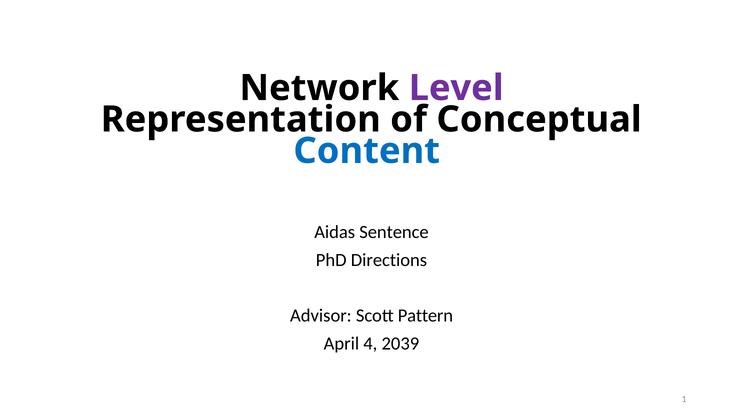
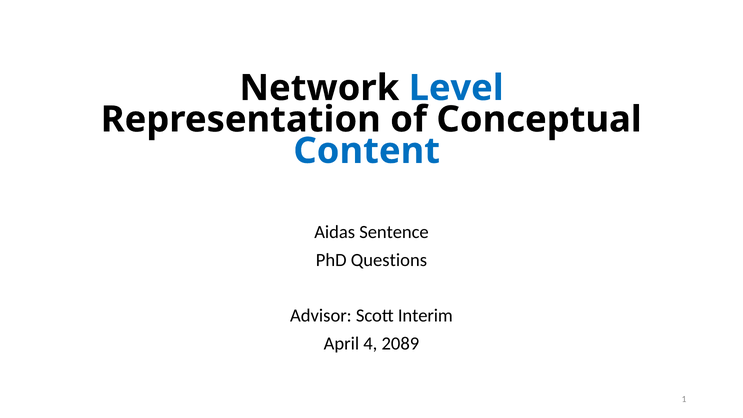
Level colour: purple -> blue (456, 88)
Directions: Directions -> Questions (389, 260)
Pattern: Pattern -> Interim (425, 316)
2039: 2039 -> 2089 (400, 343)
